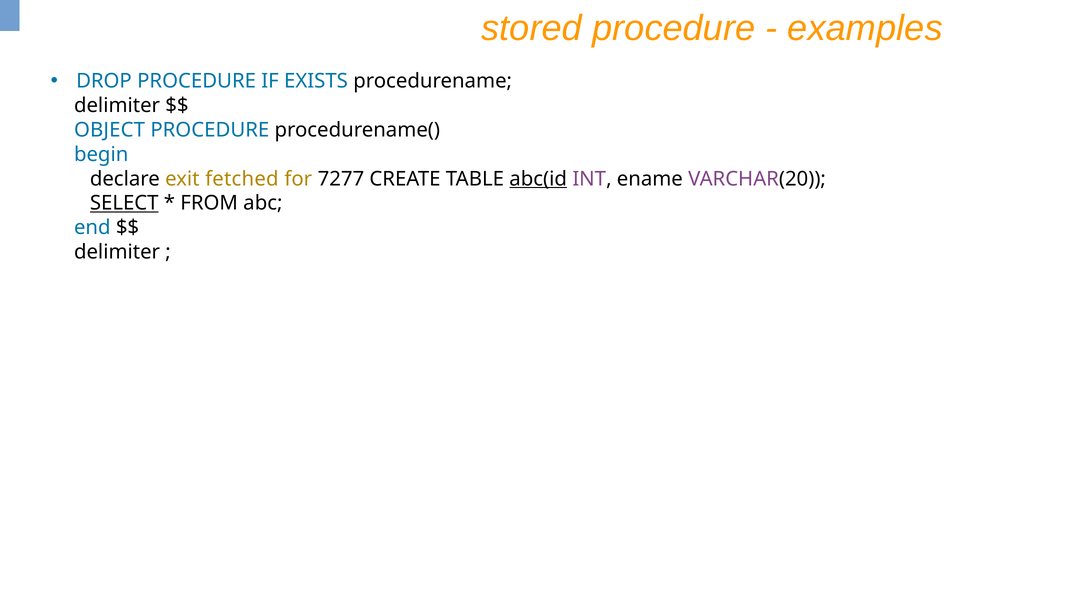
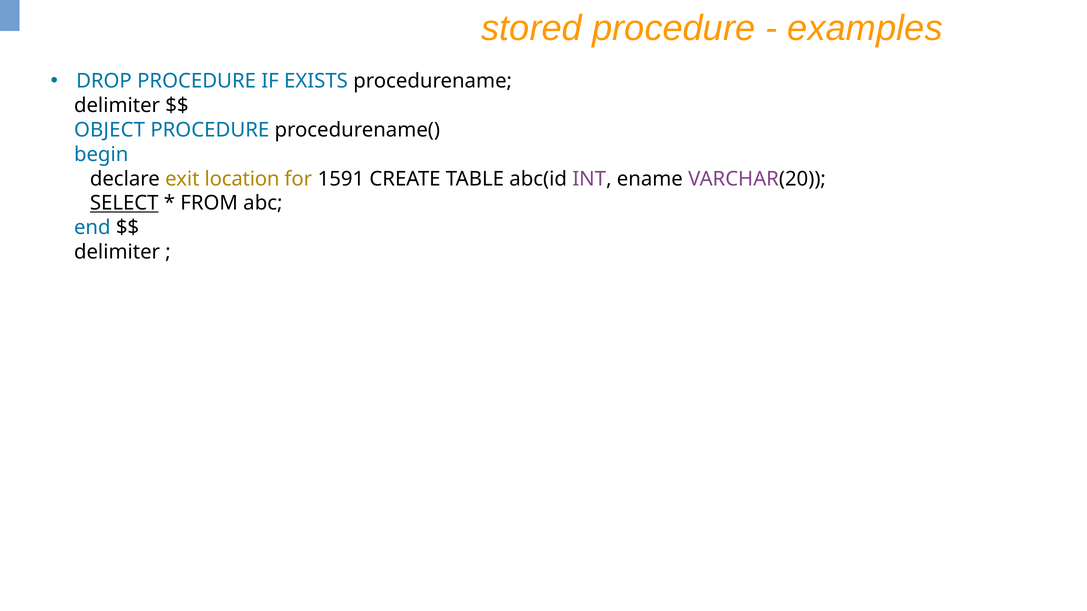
fetched: fetched -> location (242, 179)
7277: 7277 -> 1591 (341, 179)
abc(id underline: present -> none (538, 179)
